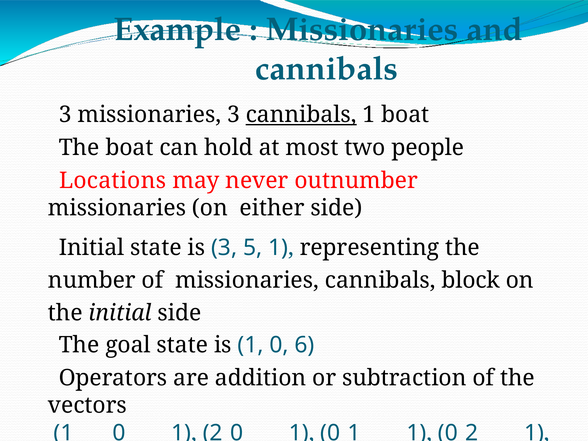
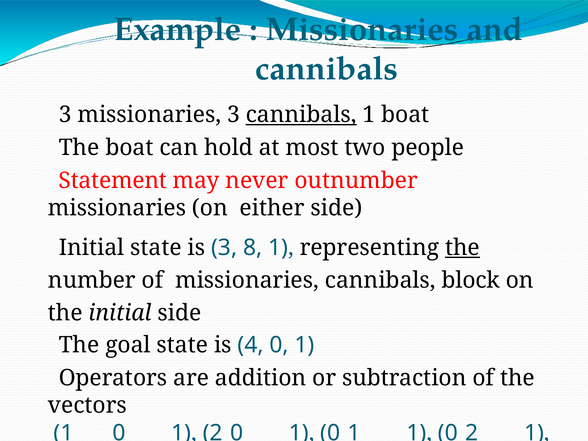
Locations: Locations -> Statement (113, 181)
5: 5 -> 8 (253, 247)
the underline: none -> present (462, 247)
is 1: 1 -> 4 (251, 345)
6: 6 -> 1 (305, 345)
